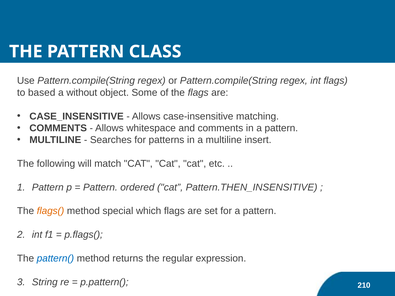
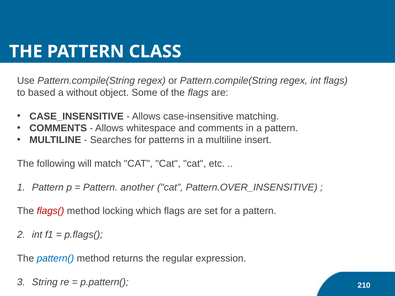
ordered: ordered -> another (137, 187)
Pattern.THEN_INSENSITIVE: Pattern.THEN_INSENSITIVE -> Pattern.OVER_INSENSITIVE (252, 187)
flags( colour: orange -> red (50, 211)
special: special -> locking (118, 211)
